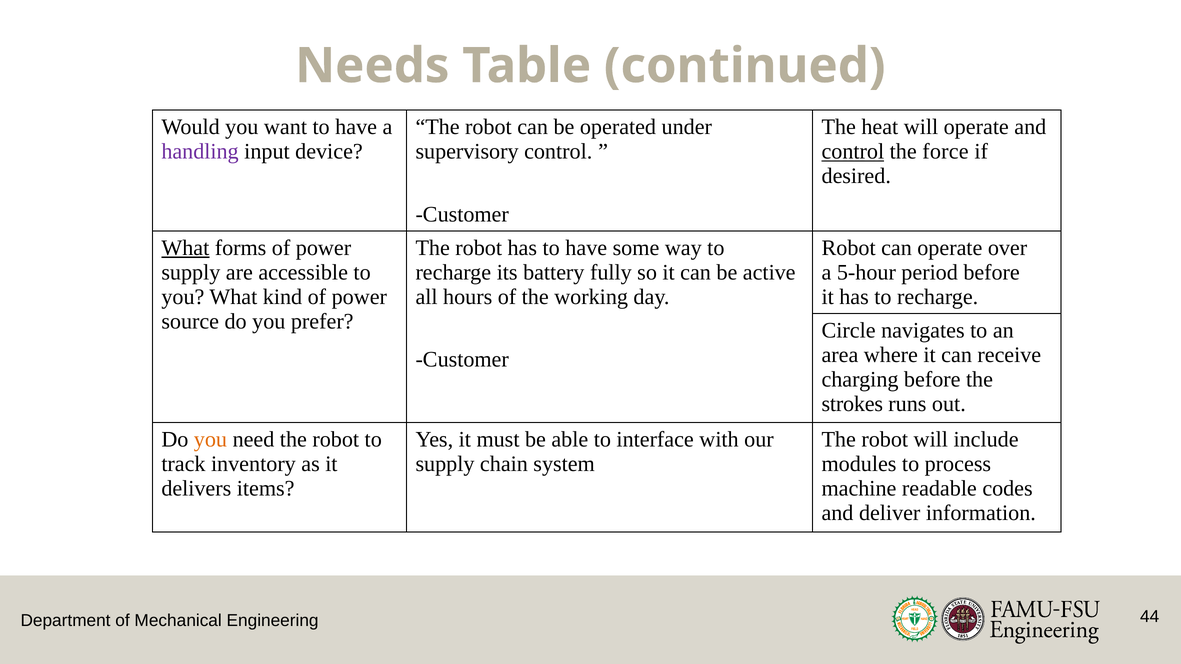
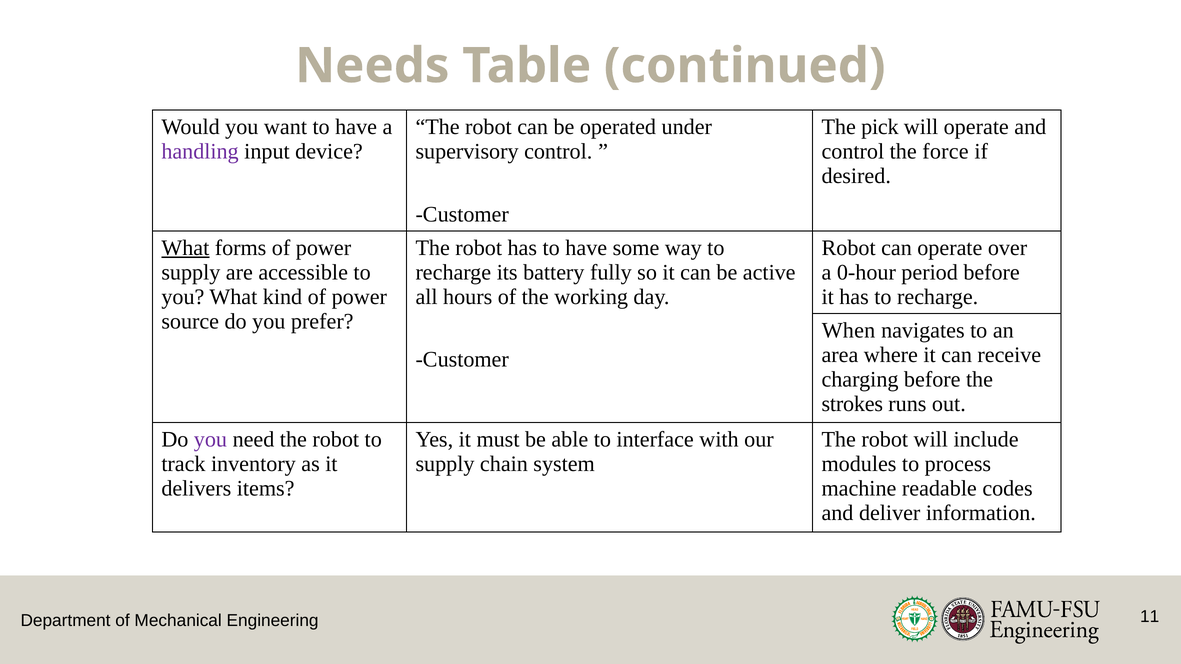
heat: heat -> pick (880, 127)
control underline: present -> none (853, 152)
5-hour: 5-hour -> 0-hour (866, 272)
Circle: Circle -> When (849, 330)
you colour: orange -> purple (210, 440)
44: 44 -> 11 (1150, 617)
